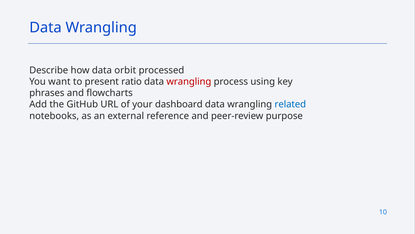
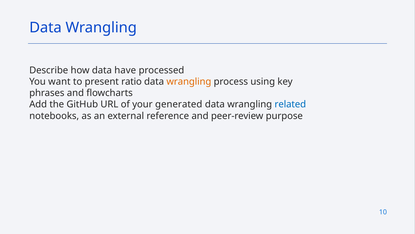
orbit: orbit -> have (125, 70)
wrangling colour: red -> orange (189, 81)
dashboard: dashboard -> generated (179, 104)
